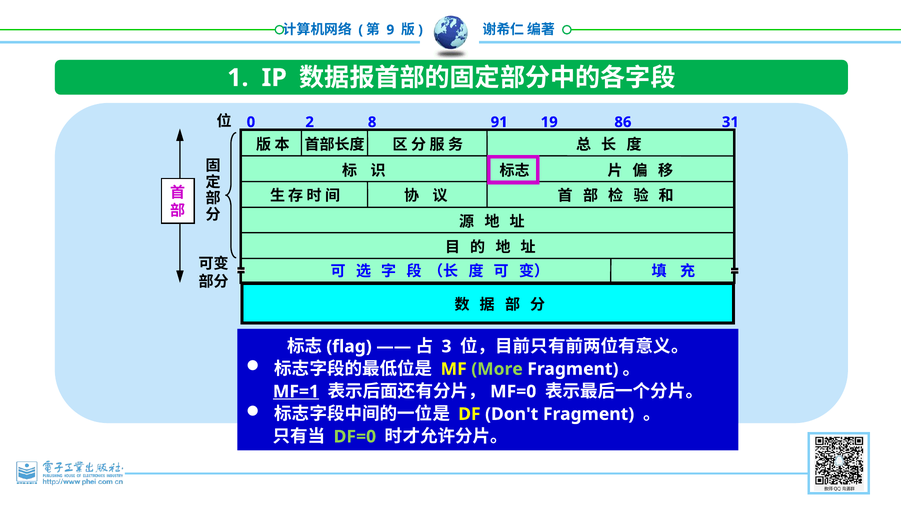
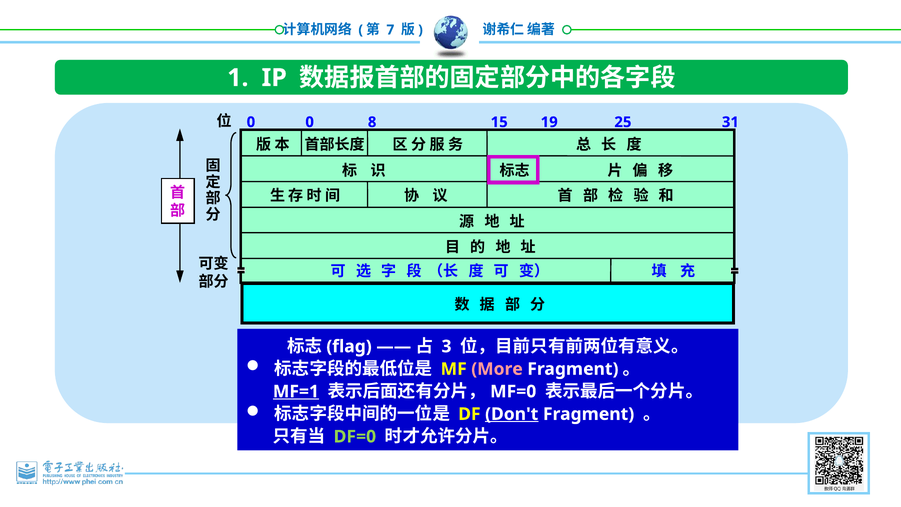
9: 9 -> 7 (390, 30)
0 2: 2 -> 0 (310, 122)
91: 91 -> 15 (499, 122)
86: 86 -> 25 (623, 122)
More colour: light green -> pink (497, 369)
Don't underline: none -> present (512, 414)
